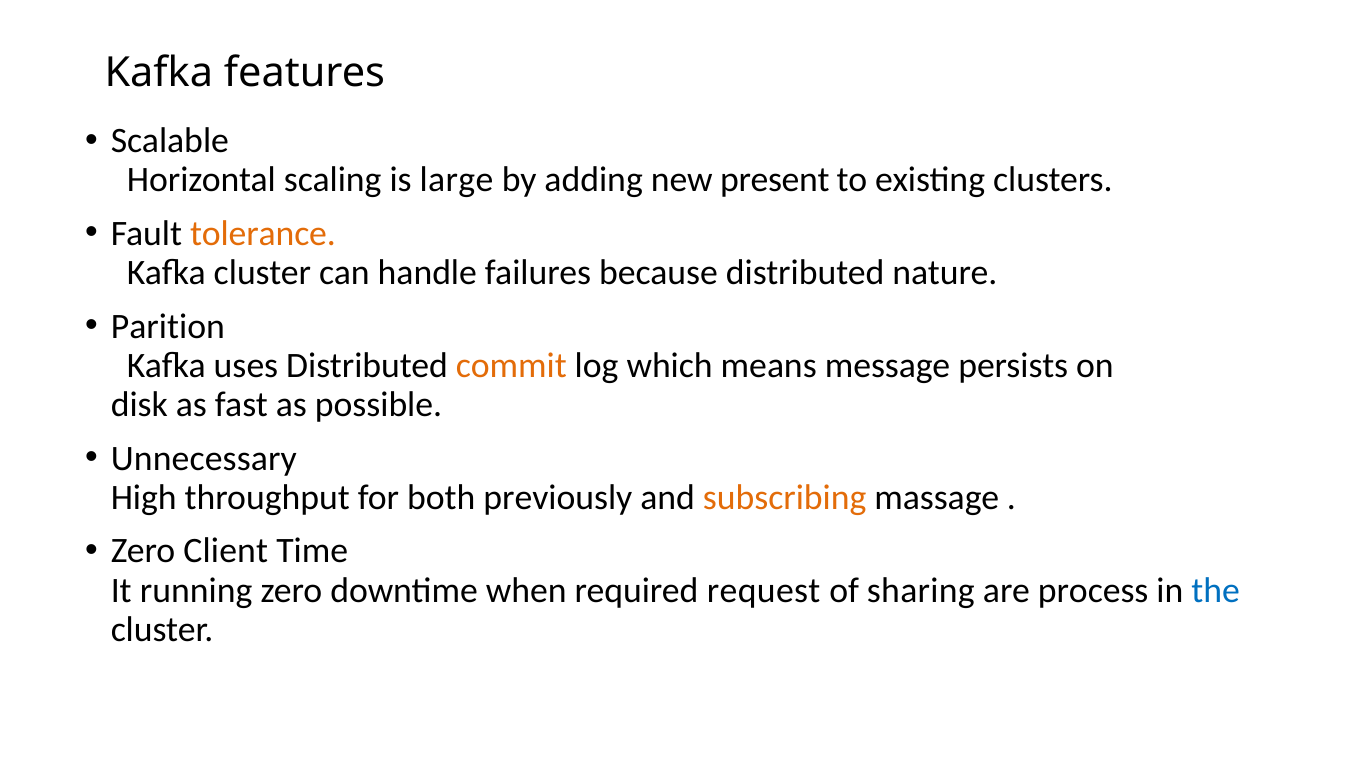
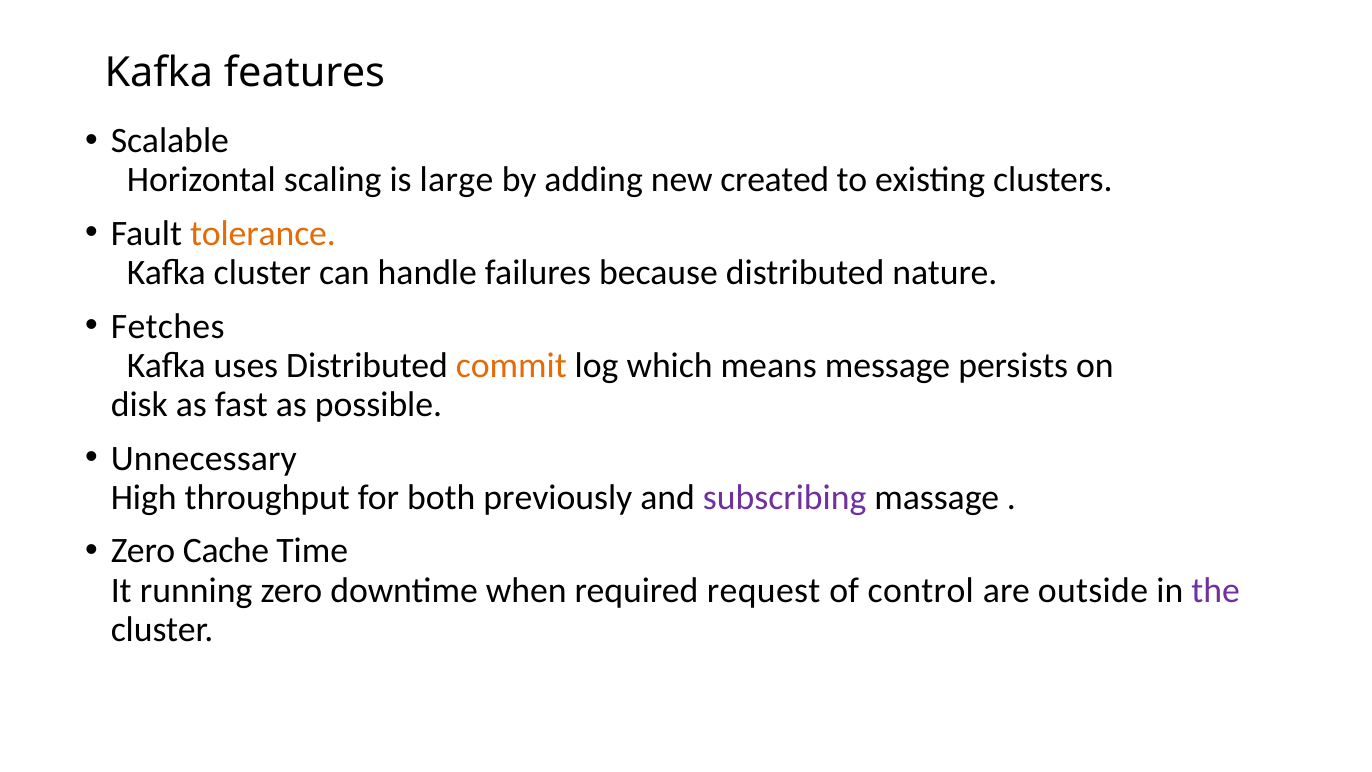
present: present -> created (775, 180)
Parition: Parition -> Fetches (168, 326)
subscribing colour: orange -> purple (785, 497)
Client: Client -> Cache (226, 551)
sharing: sharing -> control (921, 590)
process: process -> outside (1093, 590)
the colour: blue -> purple (1216, 590)
